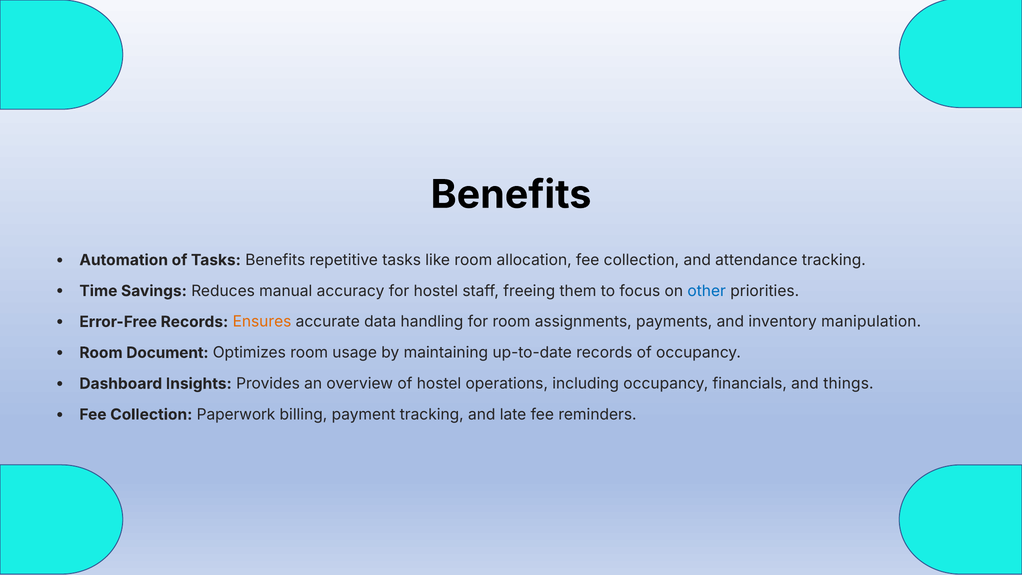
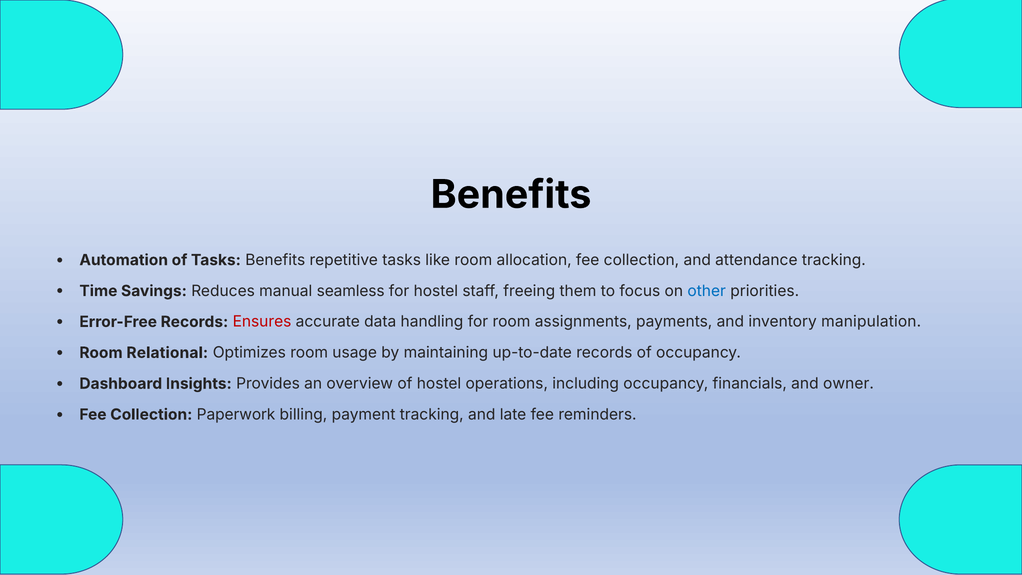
accuracy: accuracy -> seamless (351, 291)
Ensures colour: orange -> red (262, 322)
Document: Document -> Relational (167, 353)
things: things -> owner (848, 384)
